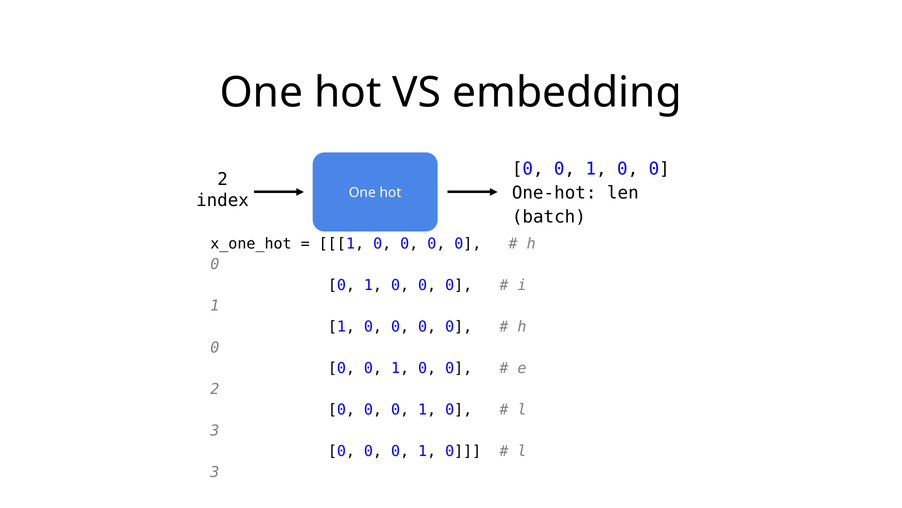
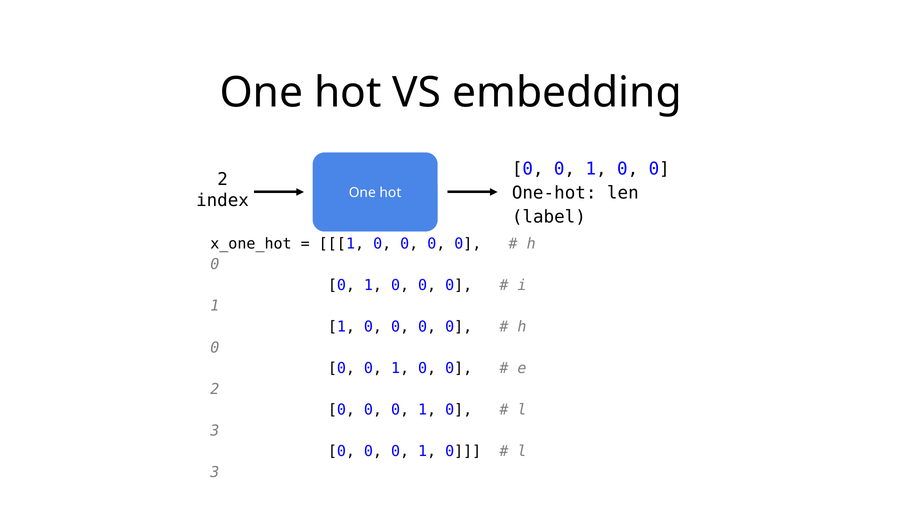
batch: batch -> label (549, 217)
